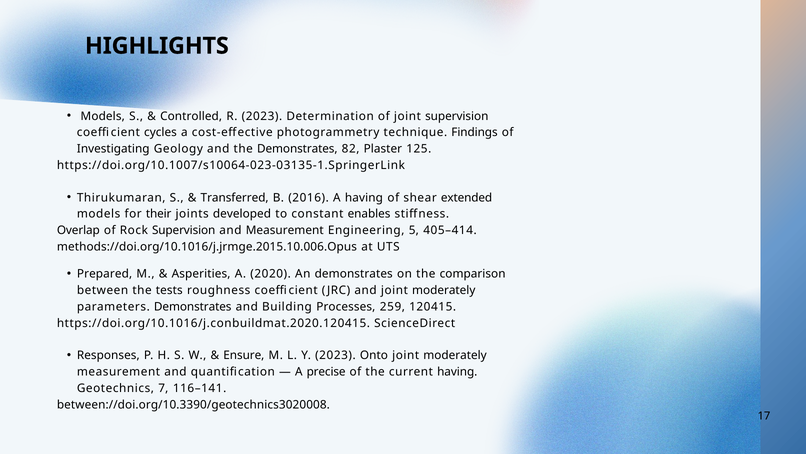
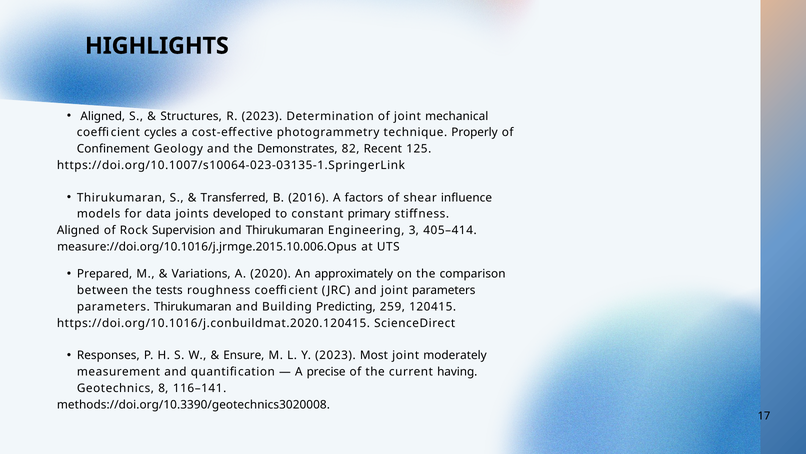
Models: Models -> Aligned (103, 116)
Controlled: Controlled -> Structures (191, 116)
joint supervision: supervision -> mechanical (457, 116)
Findings: Findings -> Properly (475, 132)
Investigating: Investigating -> Confinement (113, 149)
Plaster: Plaster -> Recent (383, 149)
A having: having -> factors (364, 197)
extended: extended -> influence (466, 197)
their: their -> data (159, 214)
enables: enables -> primary (369, 214)
Overlap: Overlap -> Aligned (78, 230)
and Measurement: Measurement -> Thirukumaran (285, 230)
5: 5 -> 3 (414, 230)
methods://doi.org/10.1016/j.jrmge.2015.10.006.Opus: methods://doi.org/10.1016/j.jrmge.2015.10.006.Opus -> measure://doi.org/10.1016/j.jrmge.2015.10.006.Opus (207, 247)
Asperities: Asperities -> Variations (201, 274)
An demonstrates: demonstrates -> approximately (354, 274)
and joint moderately: moderately -> parameters (444, 290)
parameters Demonstrates: Demonstrates -> Thirukumaran (193, 306)
Processes: Processes -> Predicting (346, 306)
Onto: Onto -> Most (374, 355)
7: 7 -> 8 (163, 388)
between://doi.org/10.3390/geotechnics3020008: between://doi.org/10.3390/geotechnics3020008 -> methods://doi.org/10.3390/geotechnics3020008 (193, 404)
